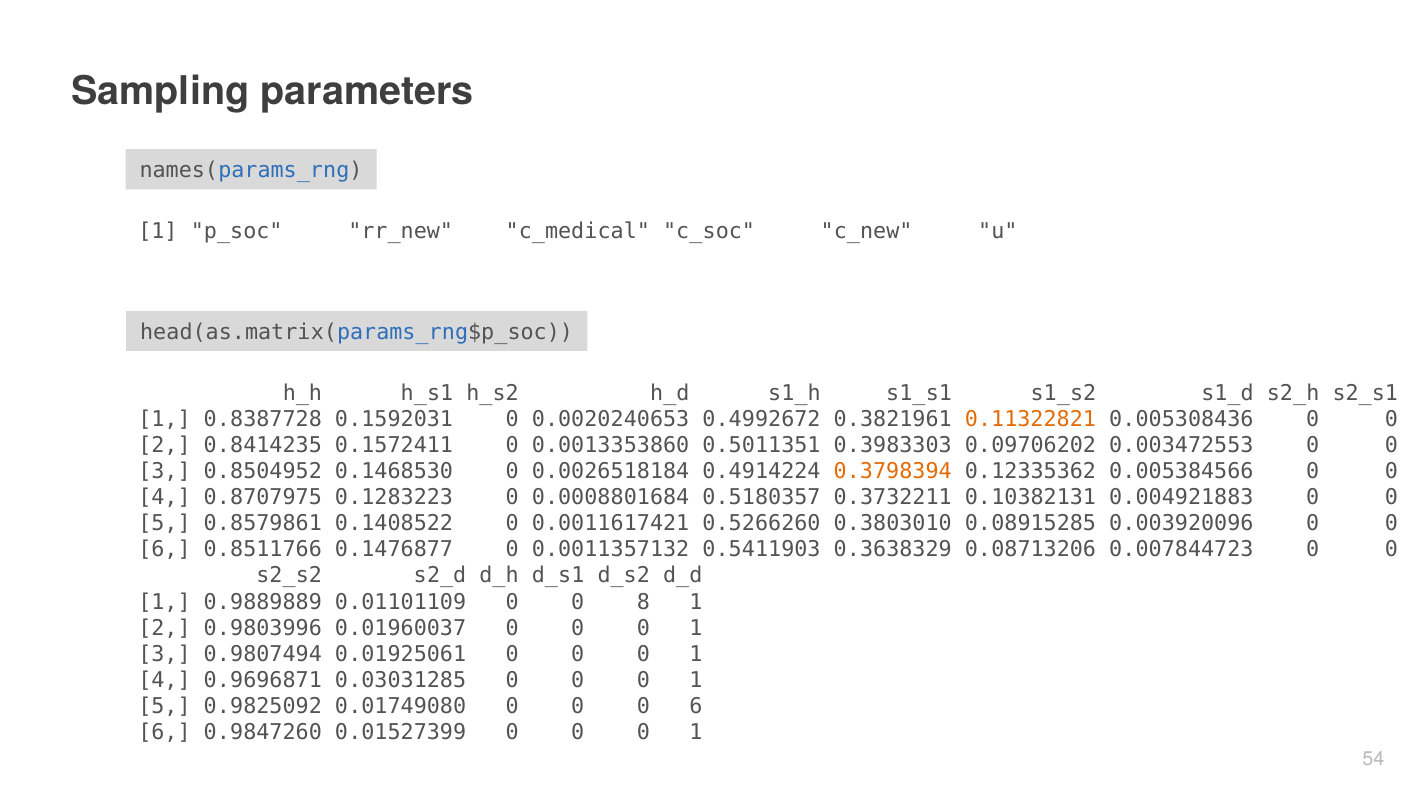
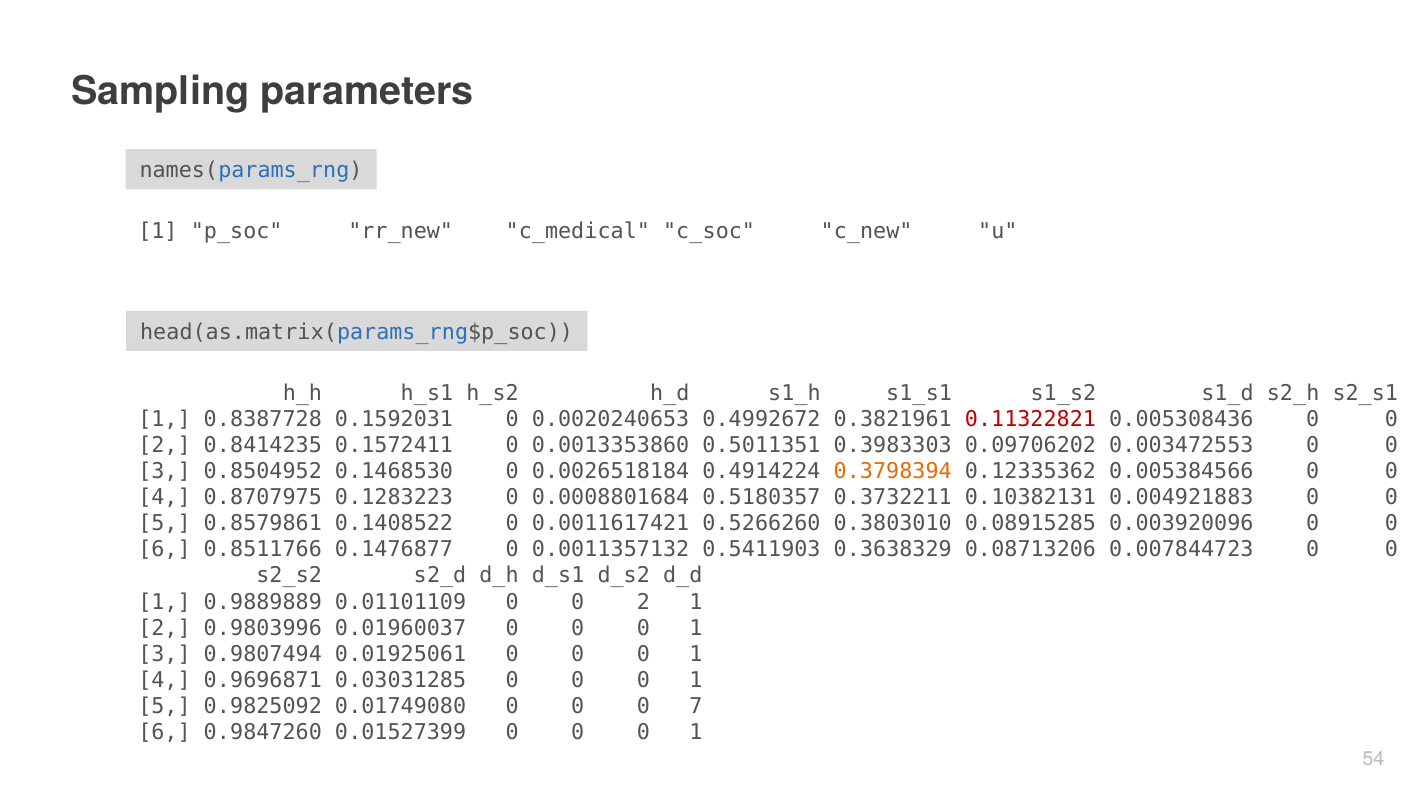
0.11322821 colour: orange -> red (1030, 419)
0.01101109 0 0 8: 8 -> 2 (643, 602)
0 0 0 6: 6 -> 7 (696, 706)
